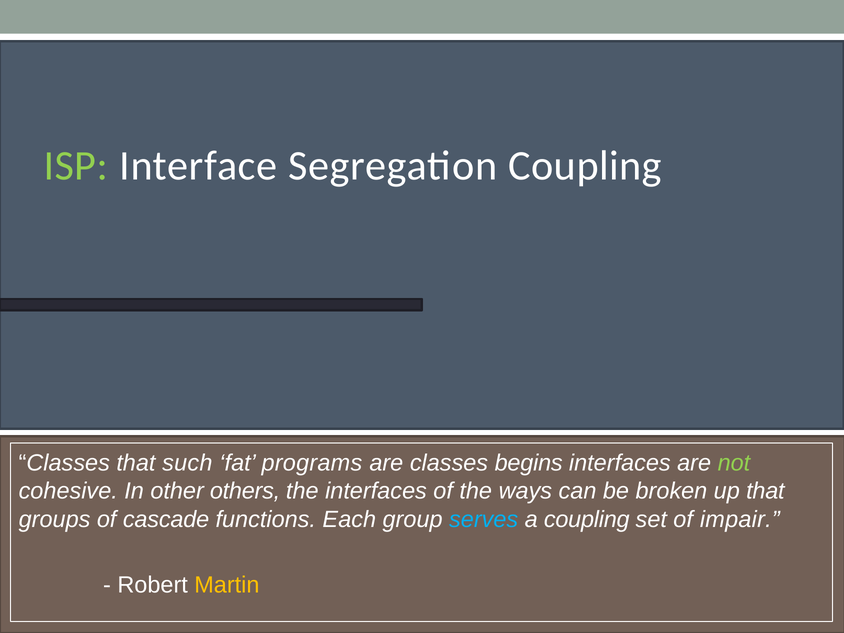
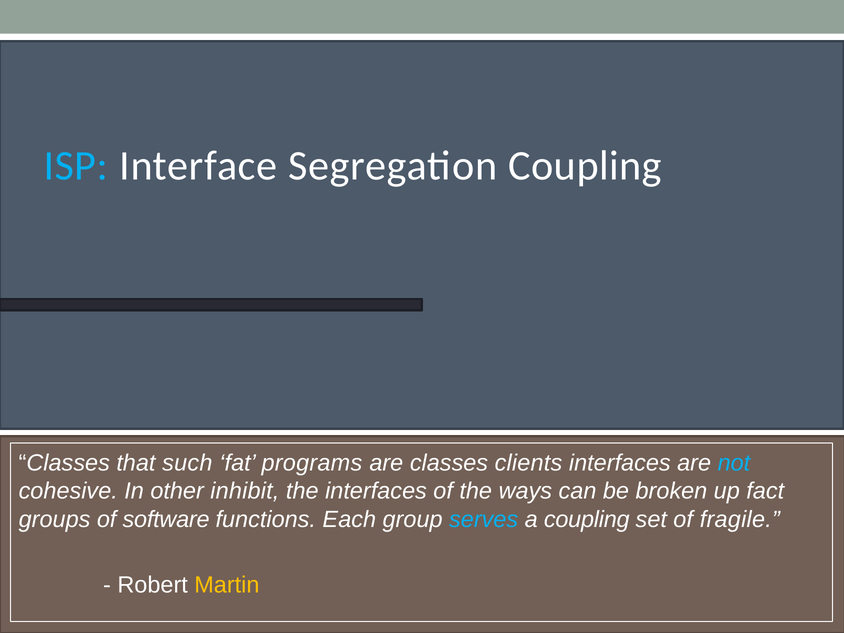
ISP colour: light green -> light blue (76, 166)
begins: begins -> clients (528, 463)
not colour: light green -> light blue (734, 463)
others: others -> inhibit (245, 491)
up that: that -> fact (765, 491)
cascade: cascade -> software (166, 519)
impair: impair -> fragile (740, 519)
